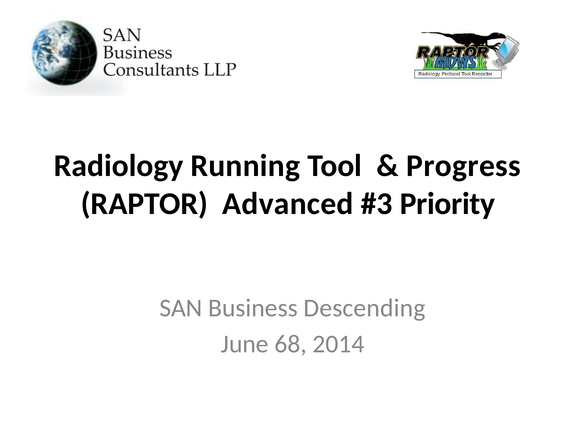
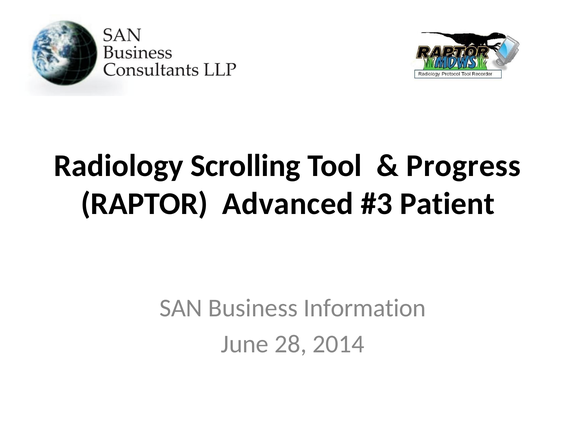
Running: Running -> Scrolling (246, 166)
Priority: Priority -> Patient (447, 204)
Descending: Descending -> Information (365, 308)
68: 68 -> 28 (291, 344)
